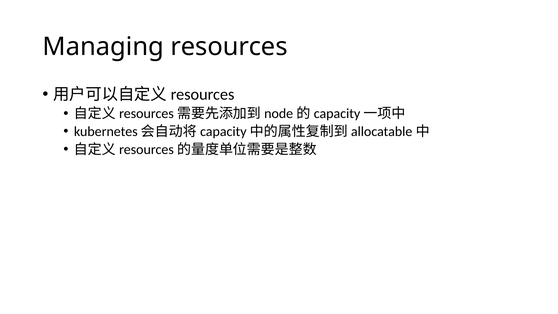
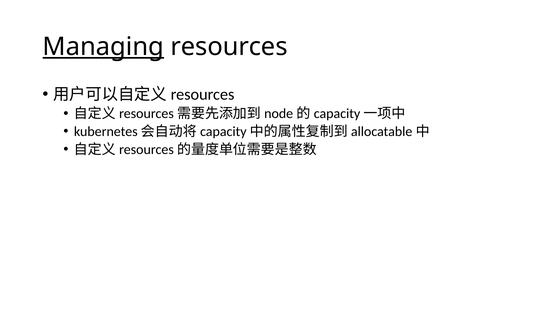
Managing underline: none -> present (103, 47)
